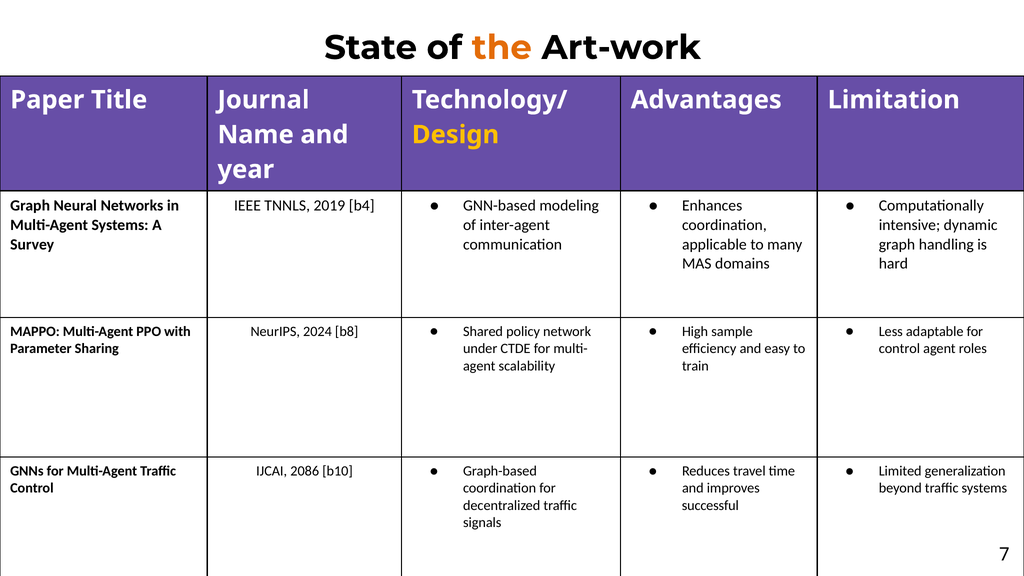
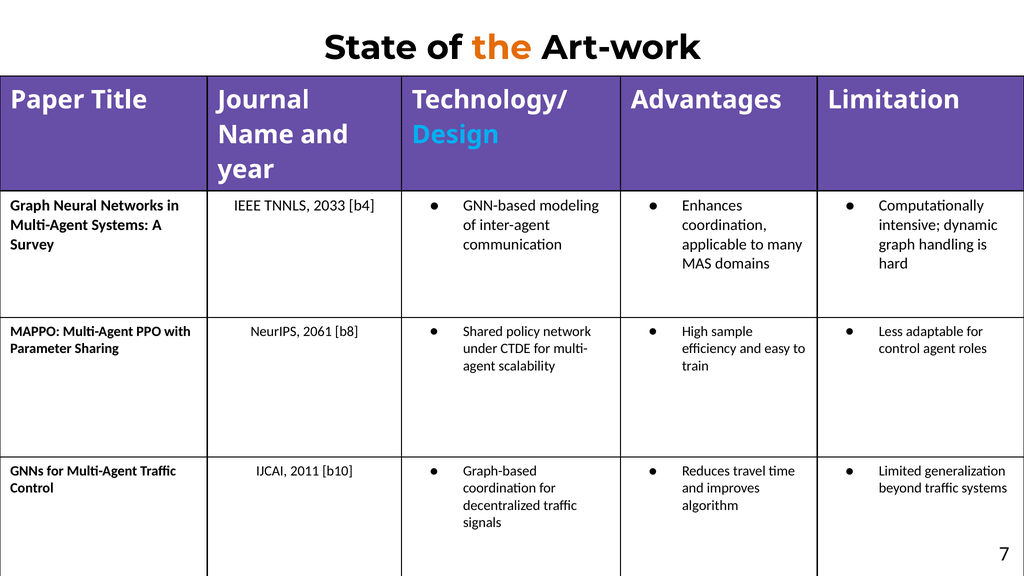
Design colour: yellow -> light blue (455, 135)
2019: 2019 -> 2033 (329, 206)
2024: 2024 -> 2061 (317, 331)
2086: 2086 -> 2011 (305, 471)
successful: successful -> algorithm (710, 505)
